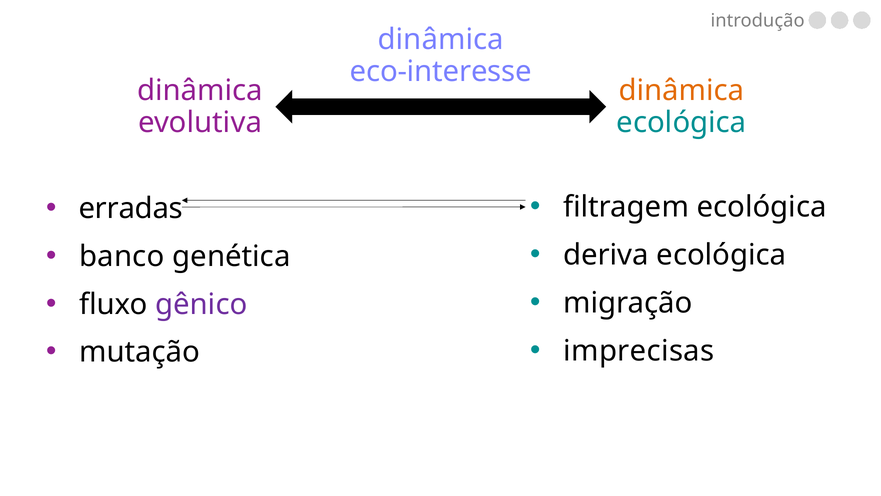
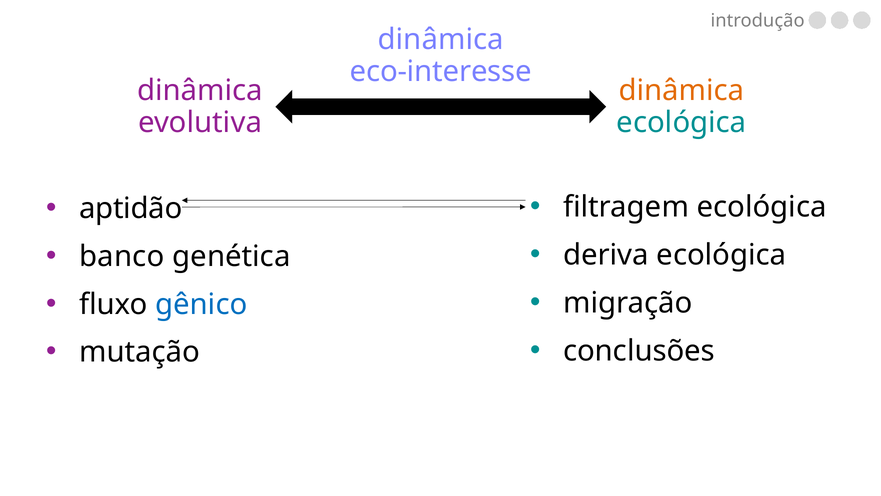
erradas: erradas -> aptidão (131, 208)
gênico colour: purple -> blue (201, 304)
imprecisas: imprecisas -> conclusões (639, 351)
